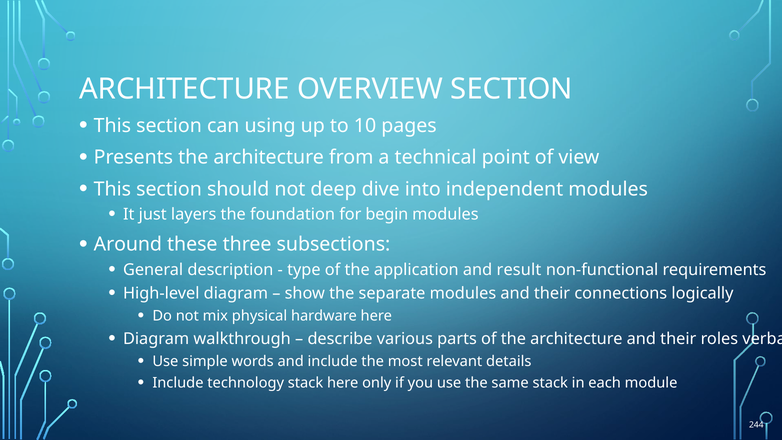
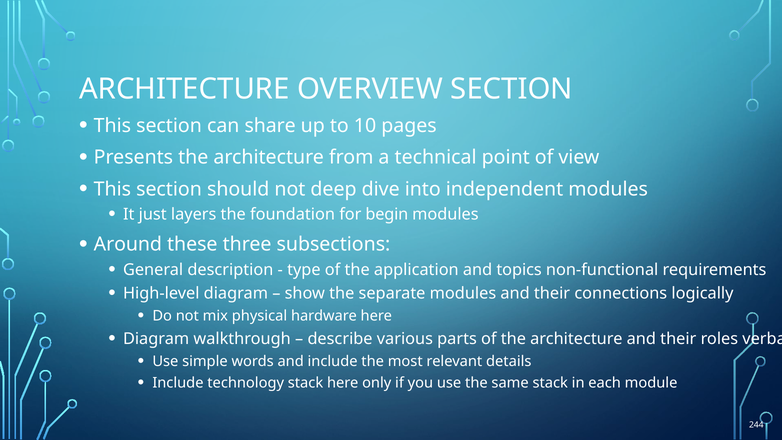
using: using -> share (270, 126)
result: result -> topics (519, 270)
